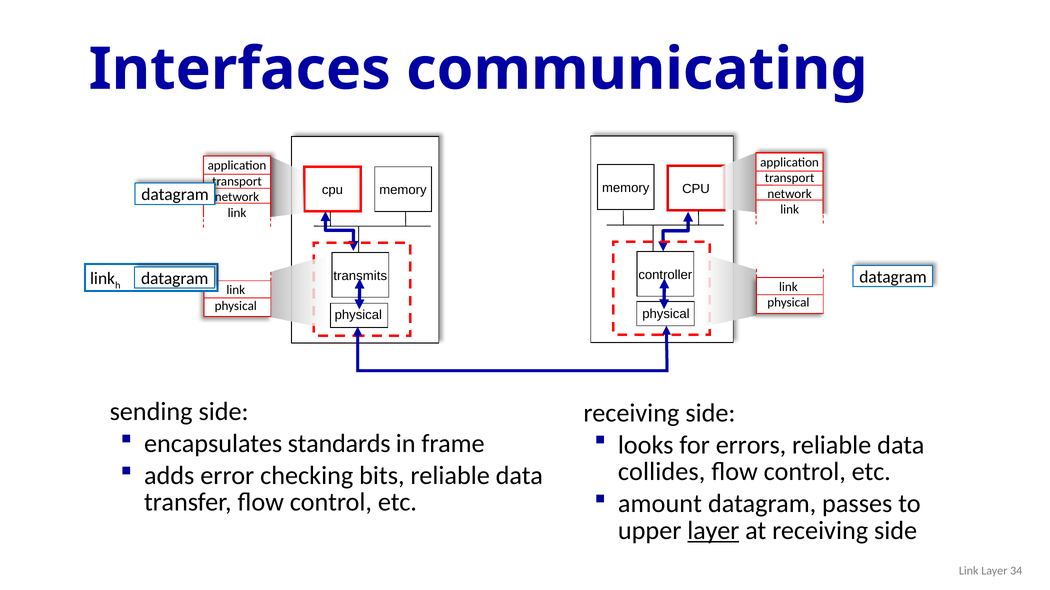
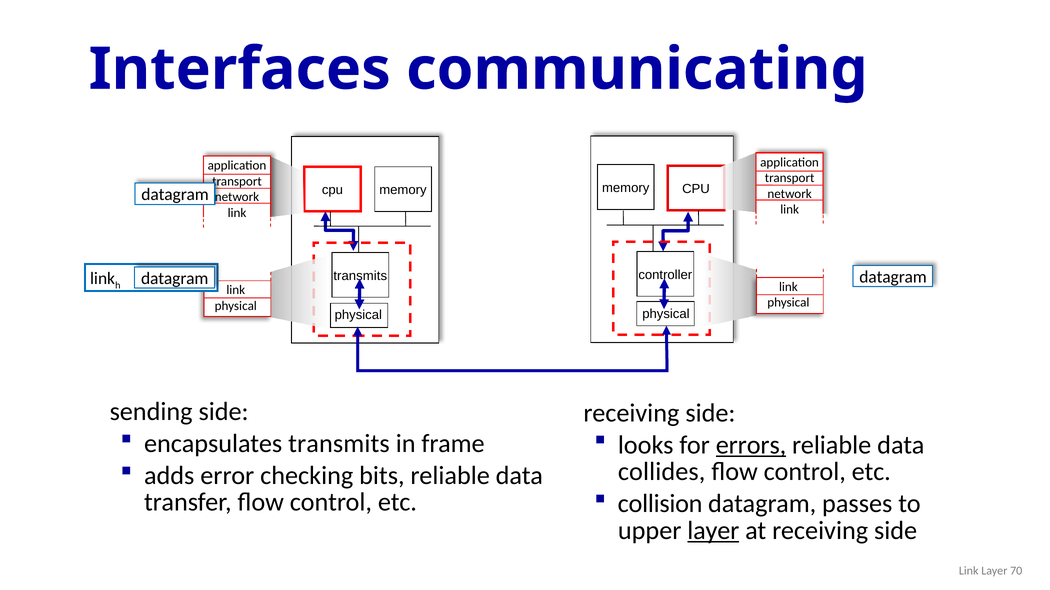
encapsulates standards: standards -> transmits (339, 444)
errors underline: none -> present (751, 445)
amount: amount -> collision (660, 504)
34: 34 -> 70 (1016, 571)
